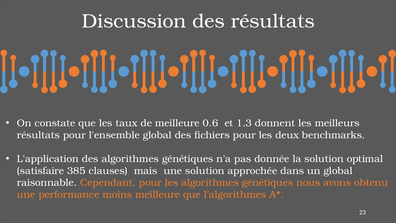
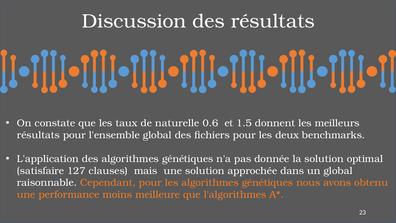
de meilleure: meilleure -> naturelle (177, 123)
1.3: 1.3 -> 1.5 (244, 123)
385: 385 -> 127 (76, 171)
